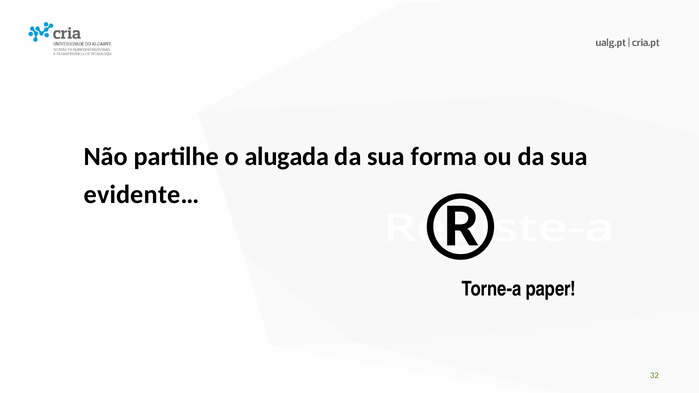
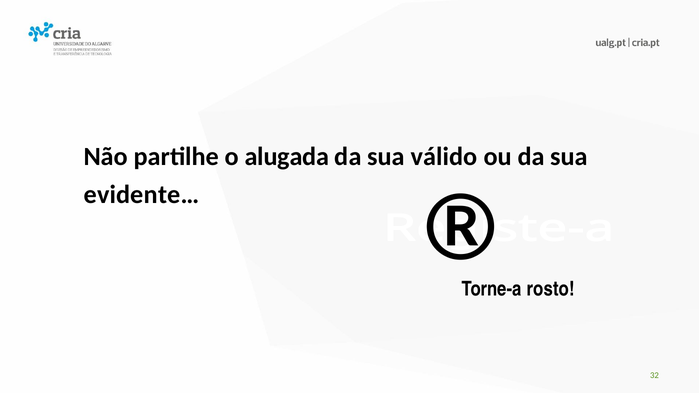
forma: forma -> válido (444, 157)
paper: paper -> rosto (551, 289)
